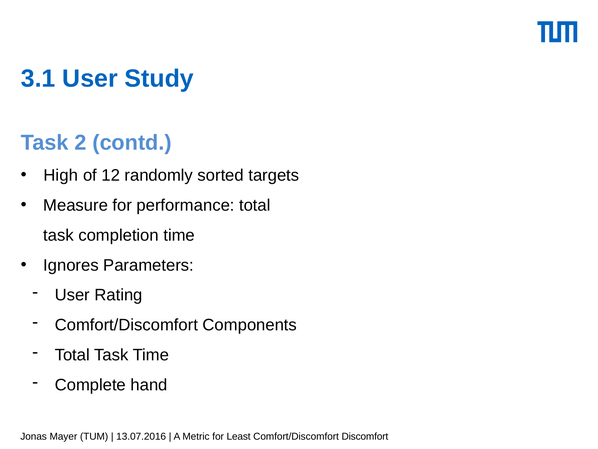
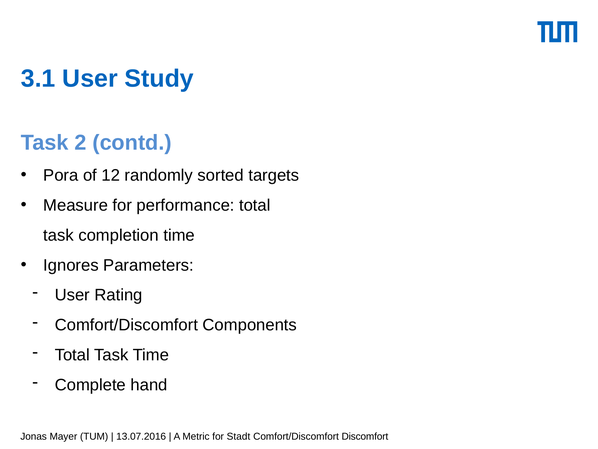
High: High -> Pora (61, 175)
Least: Least -> Stadt (238, 436)
